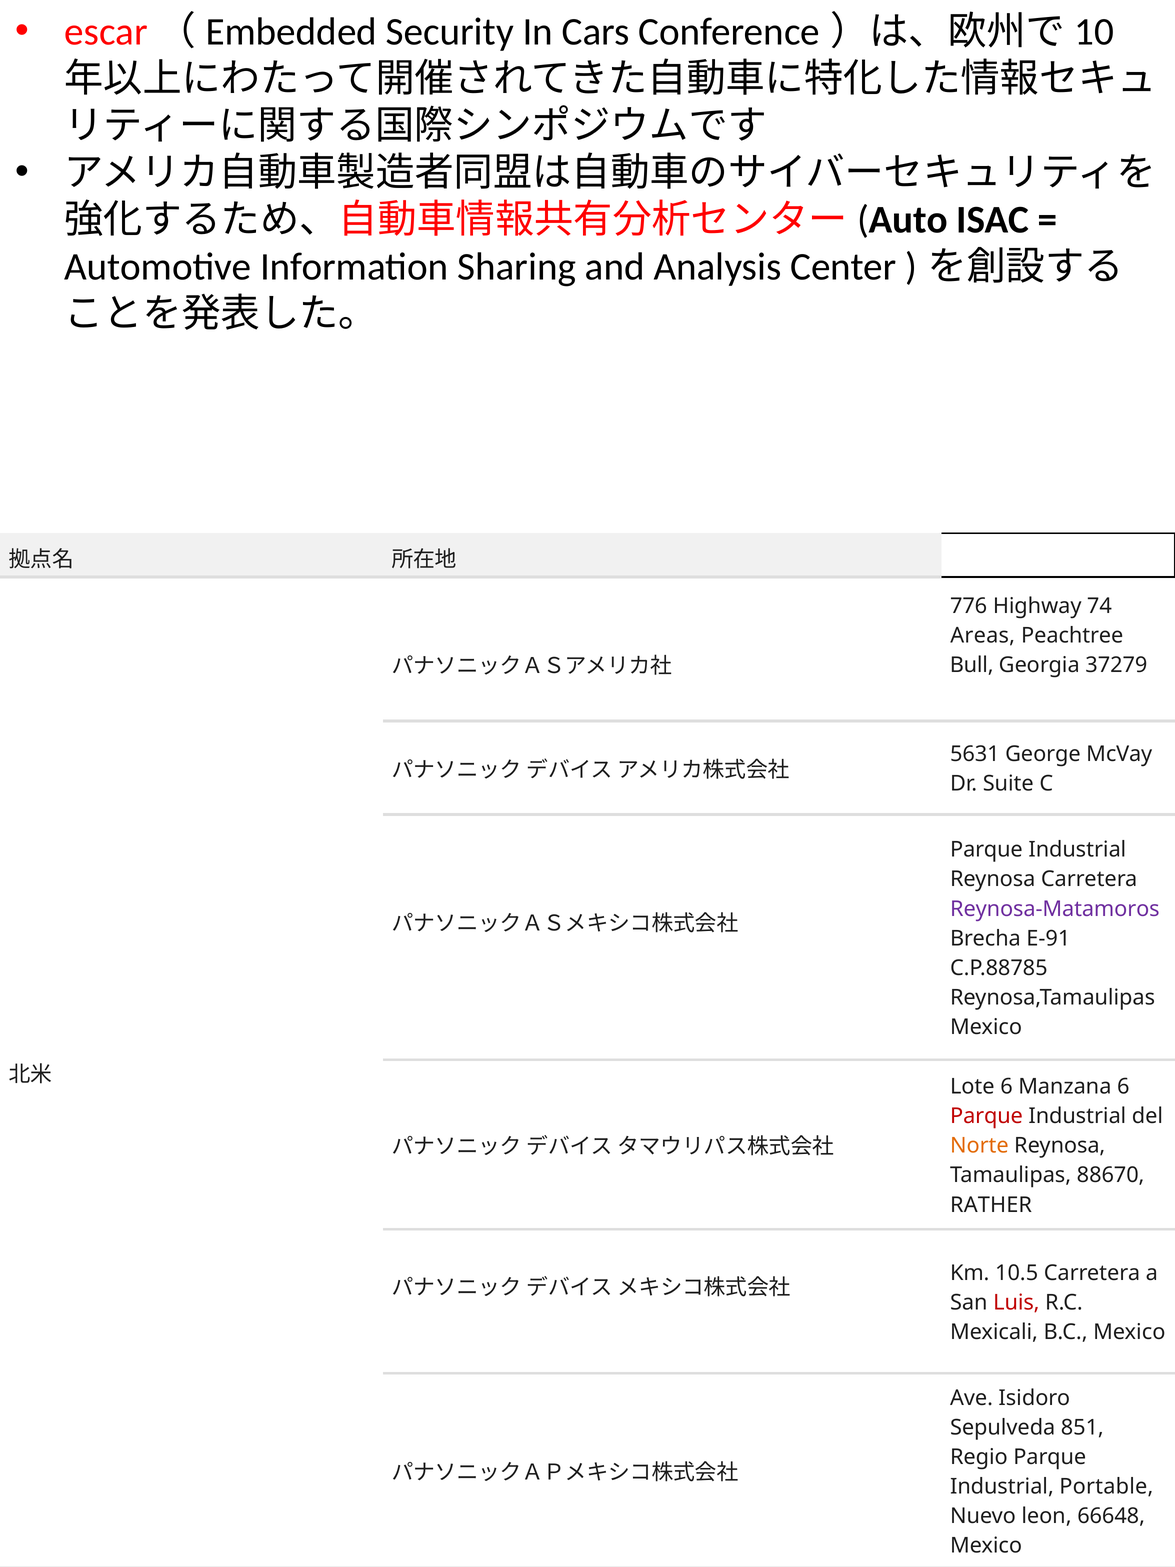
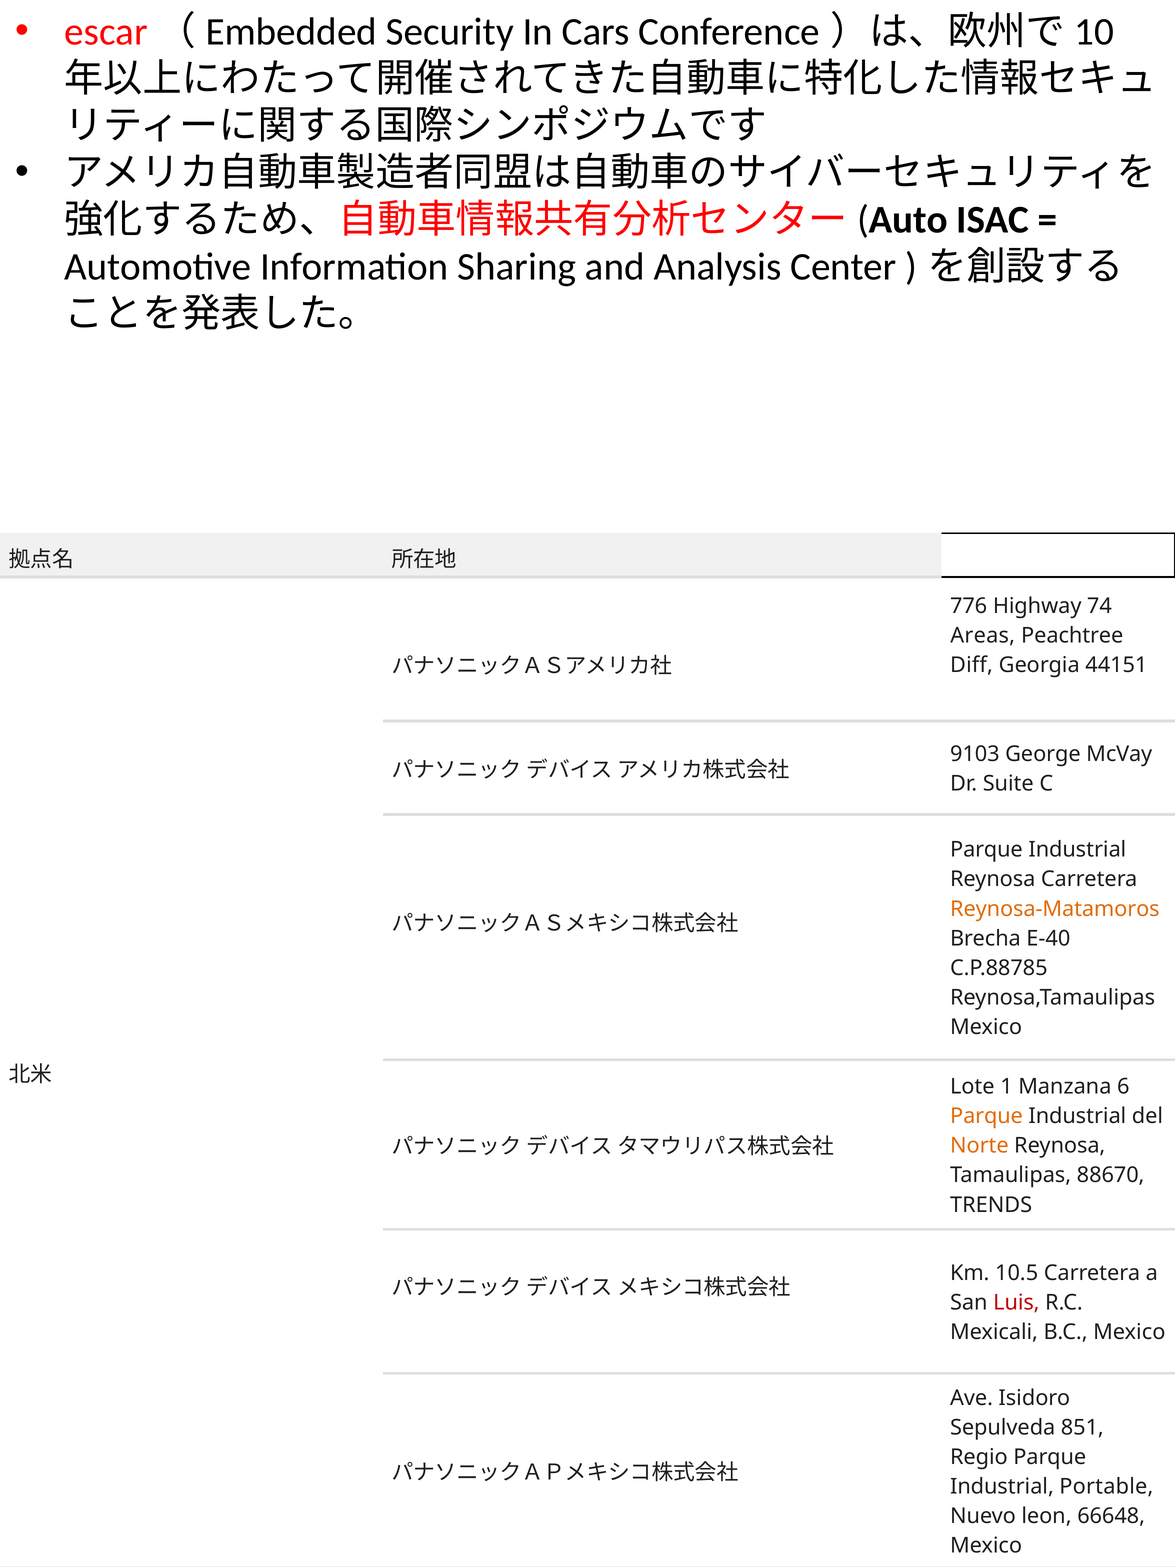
Bull: Bull -> Diff (972, 665)
37279: 37279 -> 44151 (1116, 665)
5631: 5631 -> 9103 (975, 754)
Reynosa-Matamoros colour: purple -> orange (1055, 909)
E-91: E-91 -> E-40 (1048, 938)
Lote 6: 6 -> 1 (1007, 1086)
Parque colour: red -> orange (987, 1116)
RATHER: RATHER -> TRENDS (991, 1205)
